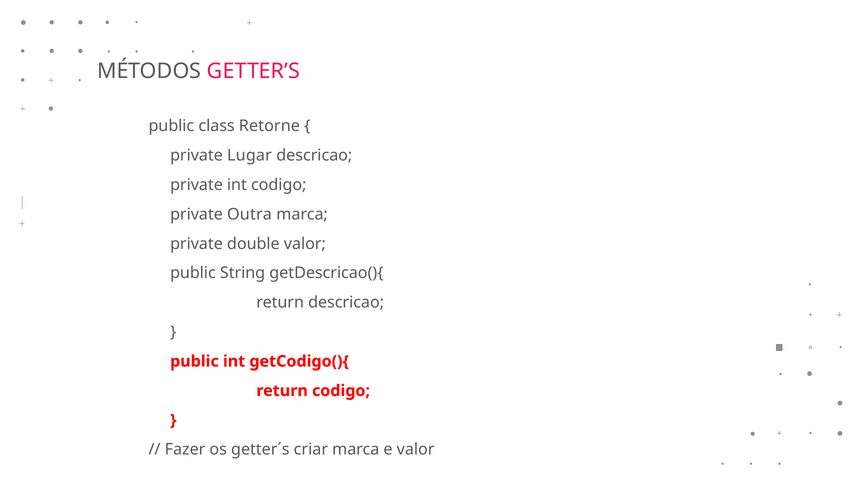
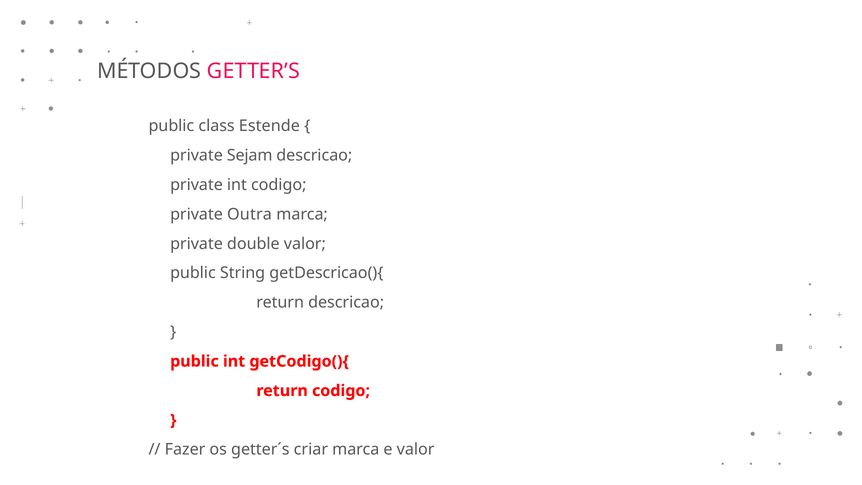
Retorne: Retorne -> Estende (269, 126)
Lugar: Lugar -> Sejam (250, 156)
